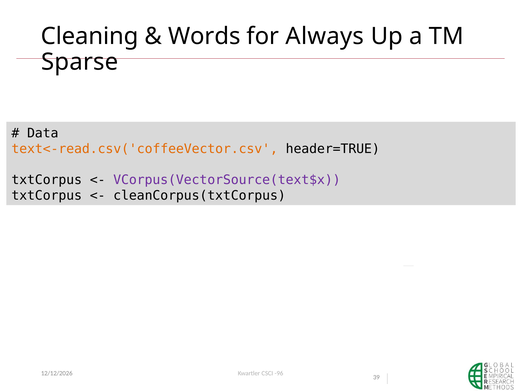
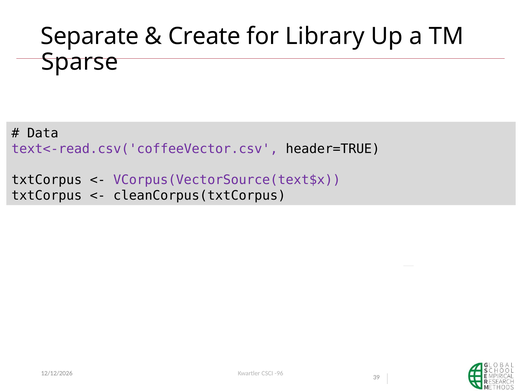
Cleaning: Cleaning -> Separate (90, 36)
Words: Words -> Create (204, 36)
Always: Always -> Library (325, 36)
text<-read.csv('coffeeVector.csv colour: orange -> purple (145, 149)
